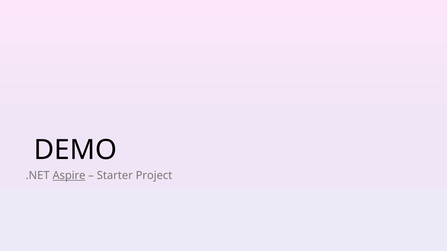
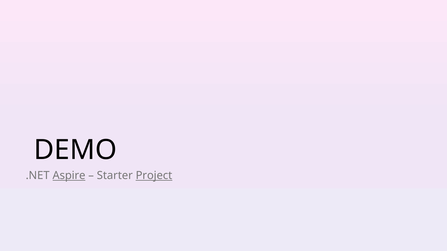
Project underline: none -> present (154, 176)
